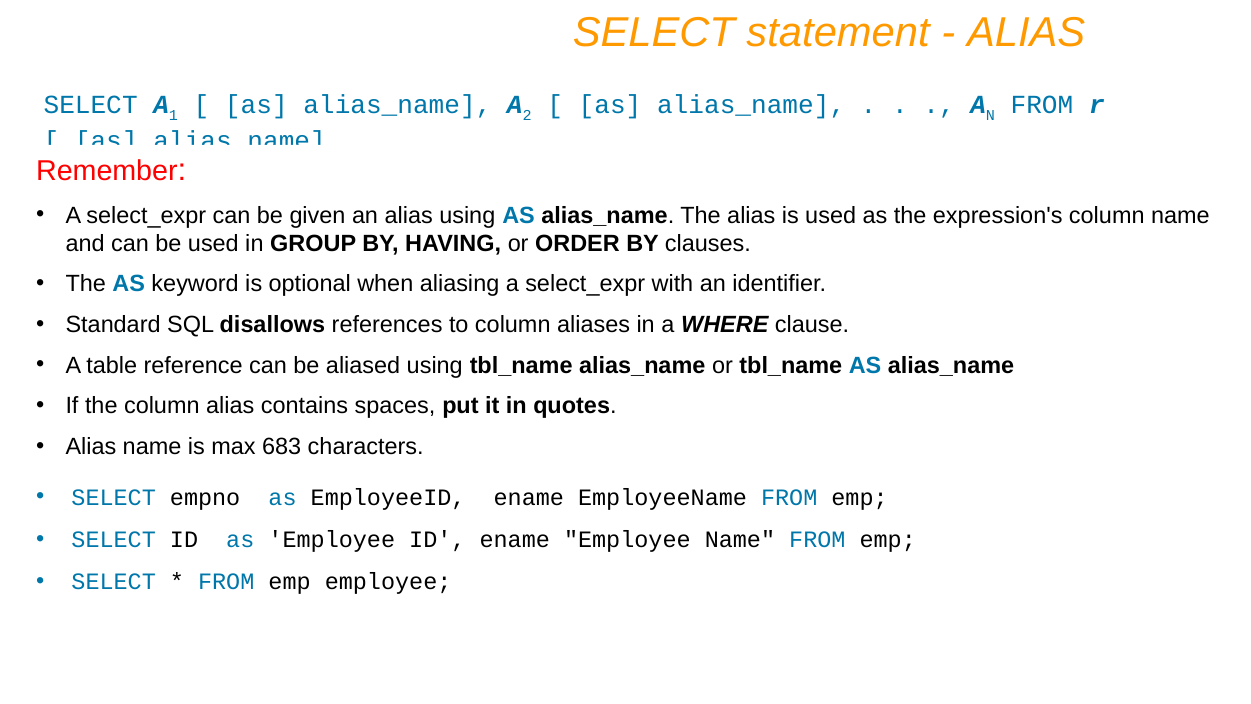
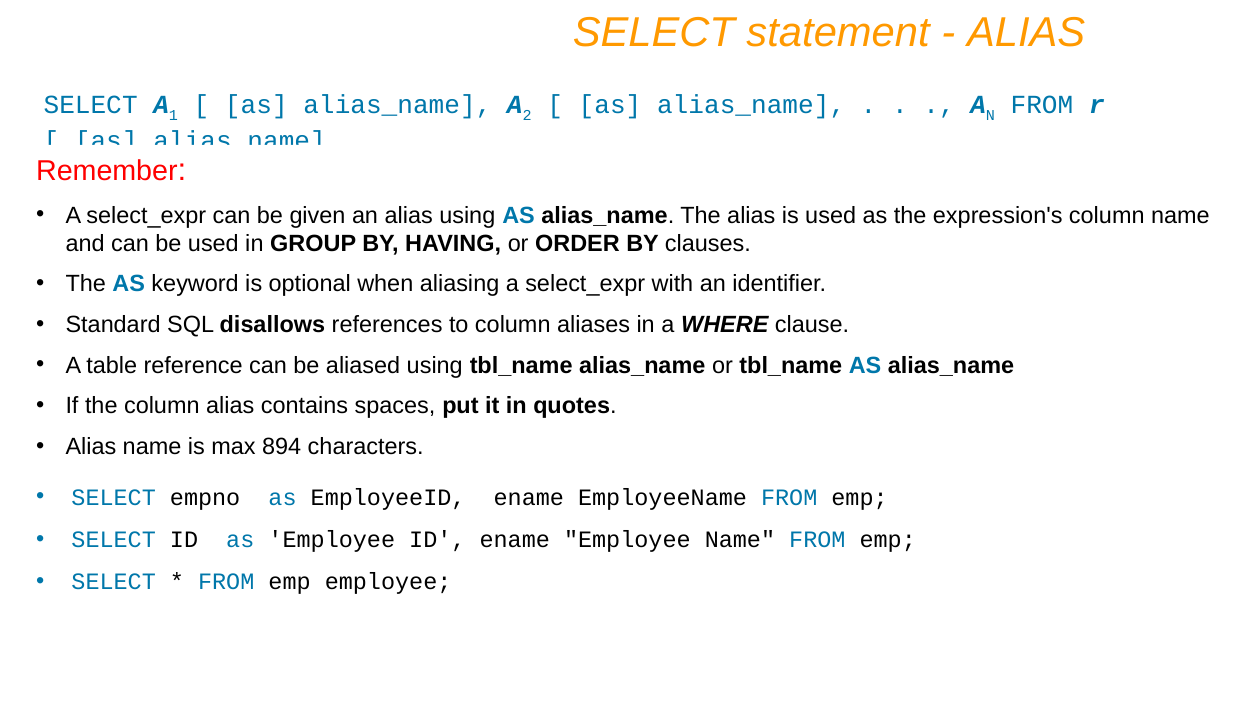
683: 683 -> 894 (282, 447)
